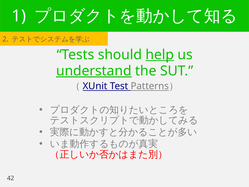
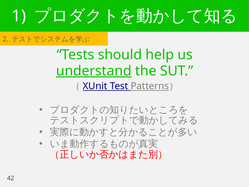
help underline: present -> none (160, 55)
